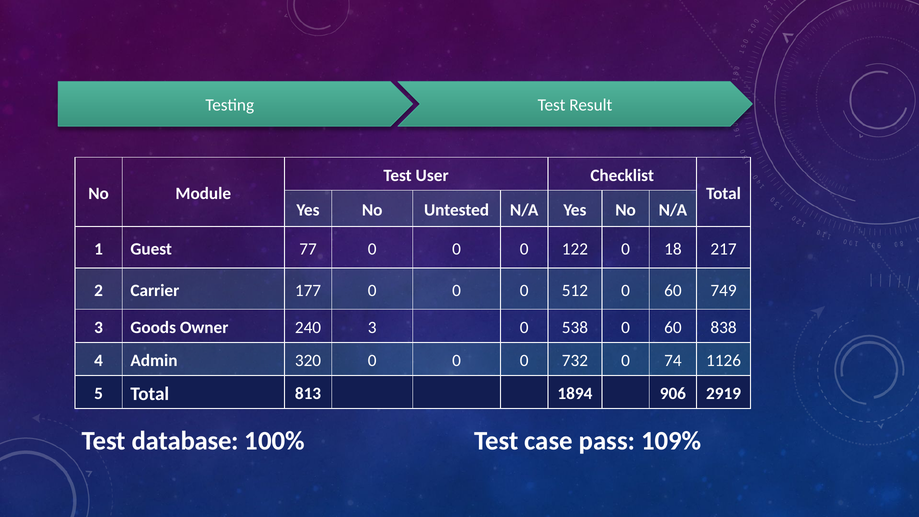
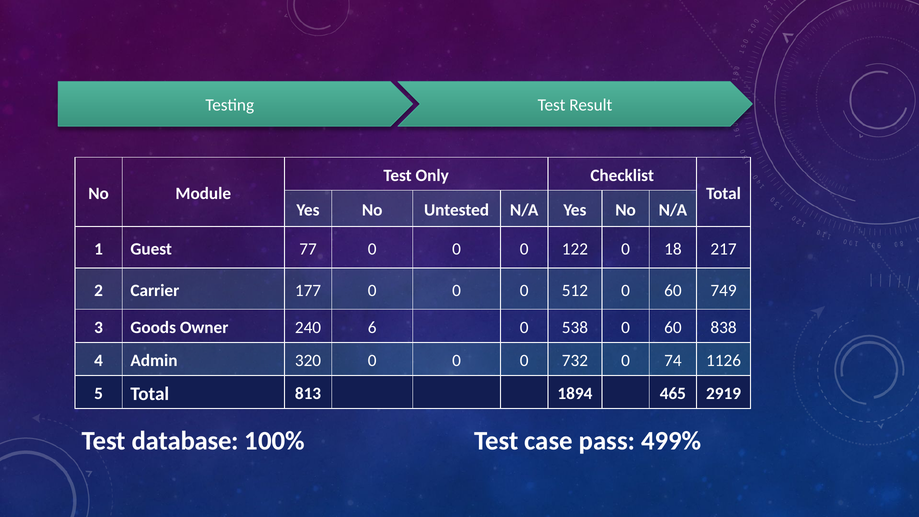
User: User -> Only (432, 175)
240 3: 3 -> 6 (372, 328)
906: 906 -> 465 (673, 394)
109%: 109% -> 499% (671, 441)
